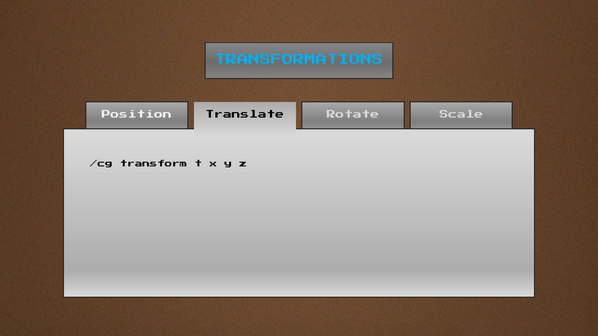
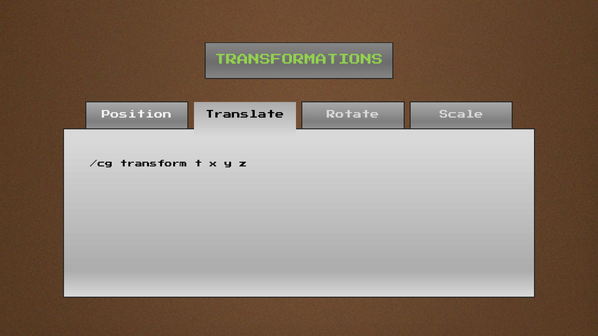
TRANSFORMATIONS colour: light blue -> light green (299, 61)
